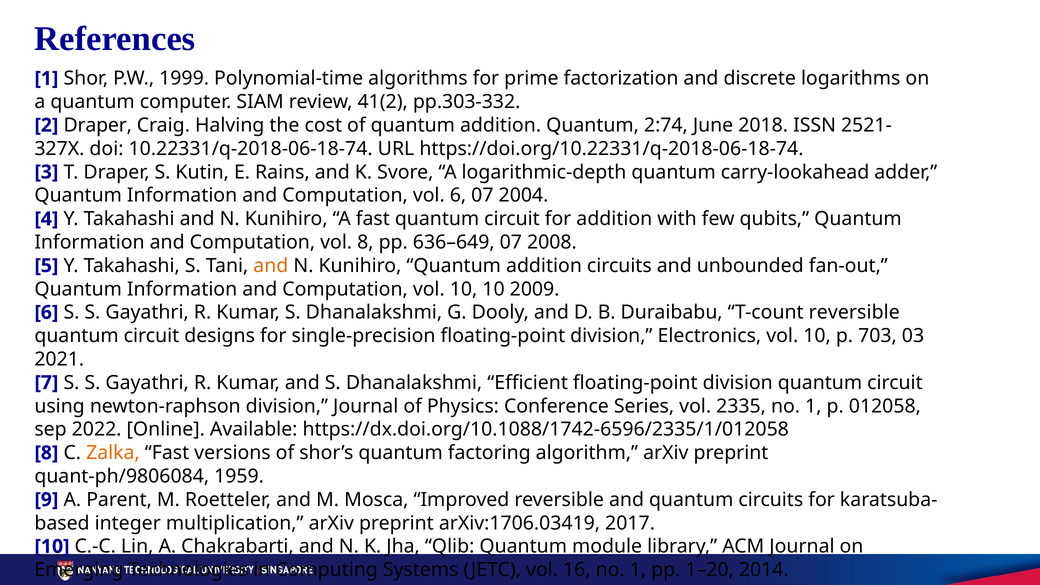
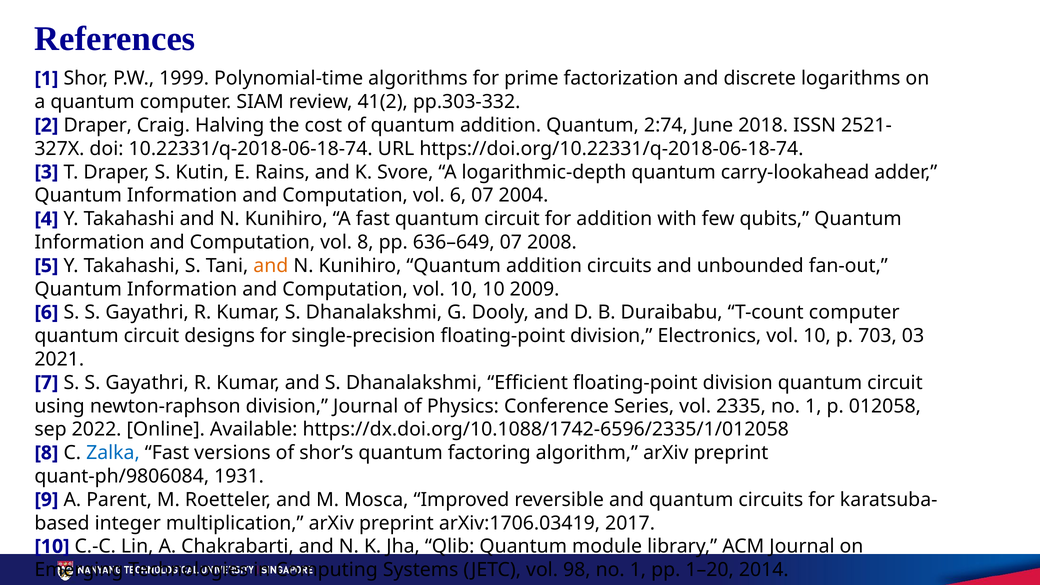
T-count reversible: reversible -> computer (854, 312)
Zalka colour: orange -> blue (113, 453)
1959: 1959 -> 1931 (239, 476)
16: 16 -> 98 (577, 570)
